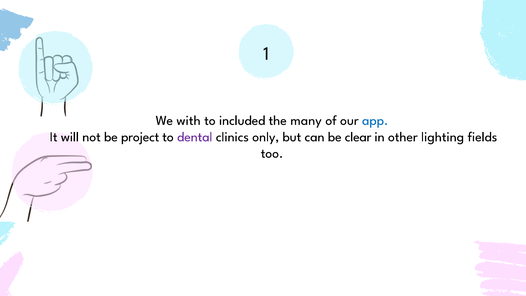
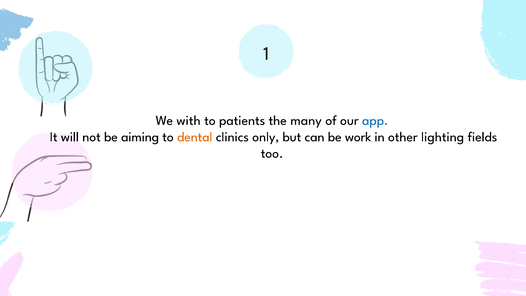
included: included -> patients (242, 120)
project: project -> aiming (140, 137)
dental colour: purple -> orange (195, 137)
clear: clear -> work (358, 137)
